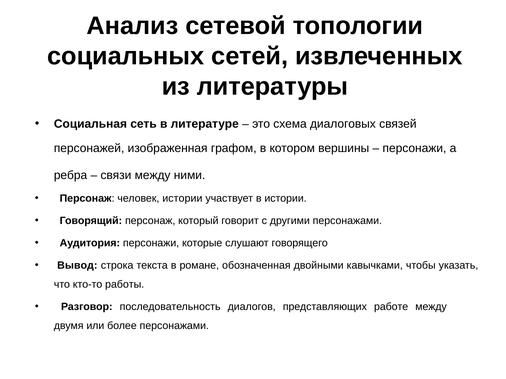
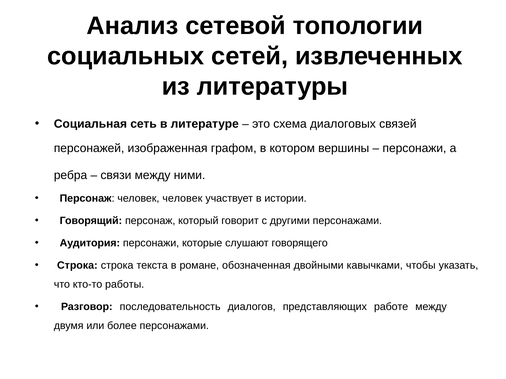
человек истории: истории -> человек (182, 199)
Вывод: Вывод -> Строка (77, 266)
